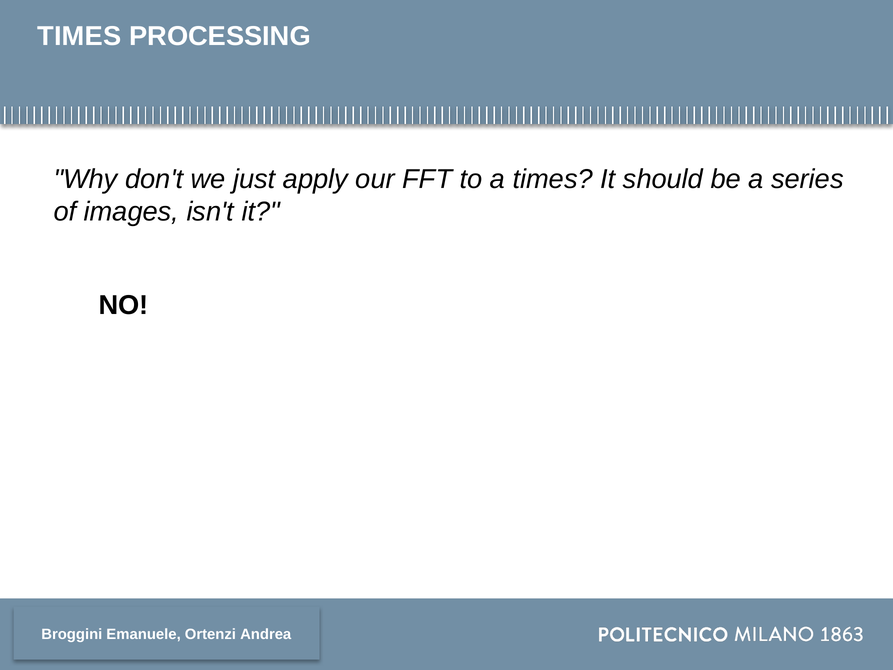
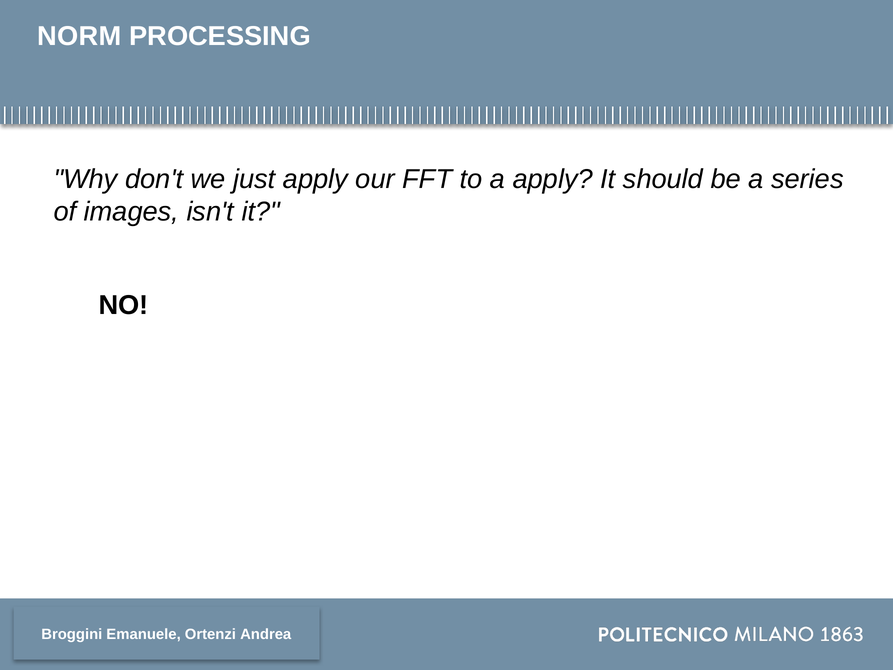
TIMES: TIMES -> NORM (79, 36)
a times: times -> apply (553, 179)
